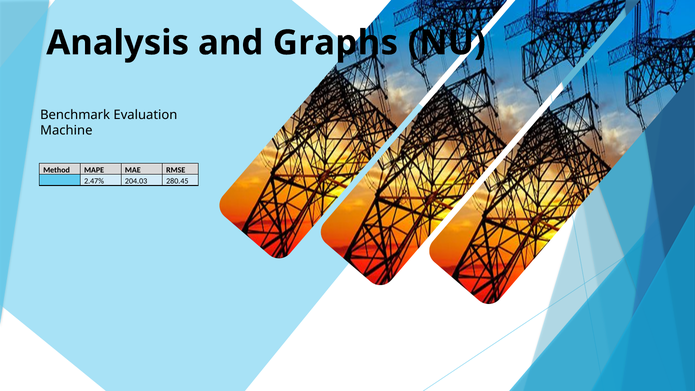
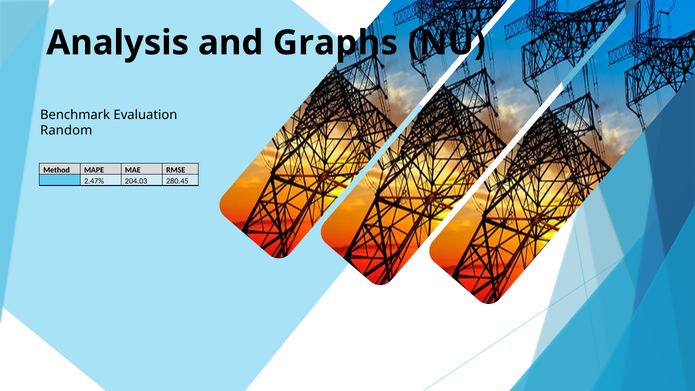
Machine: Machine -> Random (66, 131)
